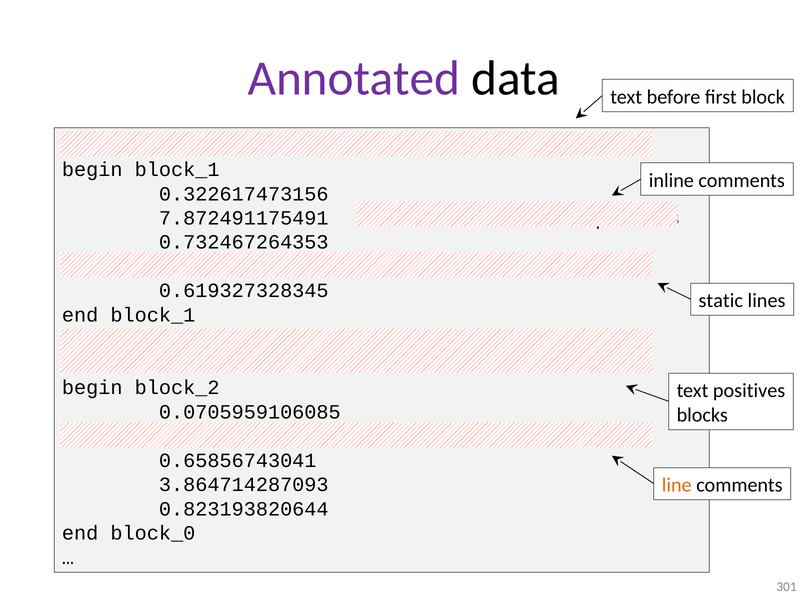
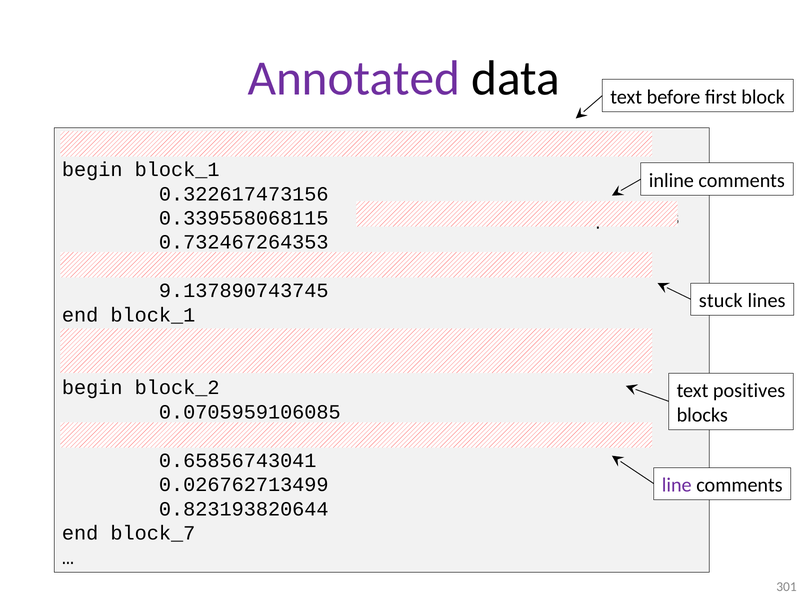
7.872491175491: 7.872491175491 -> 0.339558068115 (244, 218)
0.619327328345: 0.619327328345 -> 9.137890743745 (244, 291)
static: static -> stuck (721, 301)
line colour: orange -> purple (677, 485)
3.864714287093: 3.864714287093 -> 0.026762713499 (244, 485)
block_0: block_0 -> block_7 (153, 533)
